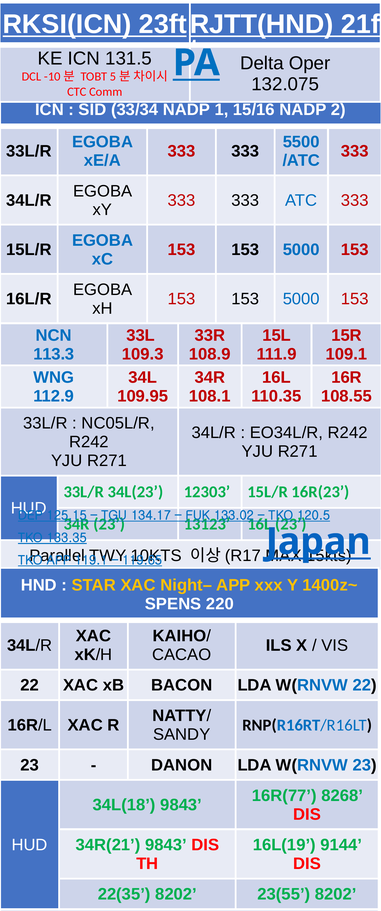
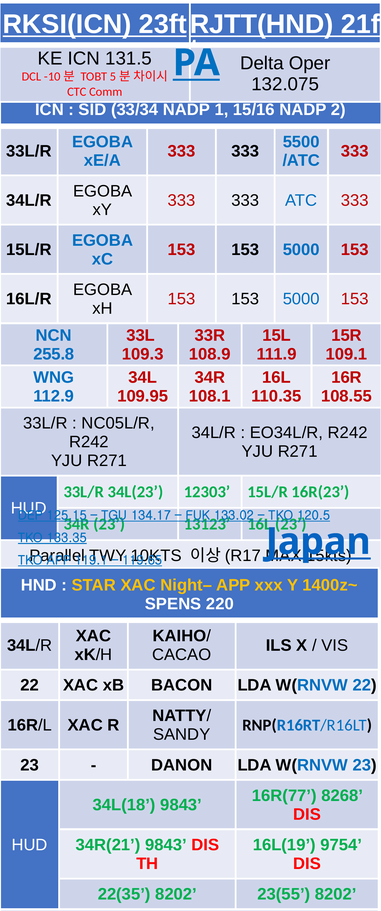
113.3: 113.3 -> 255.8 (54, 354)
9144: 9144 -> 9754 (341, 845)
